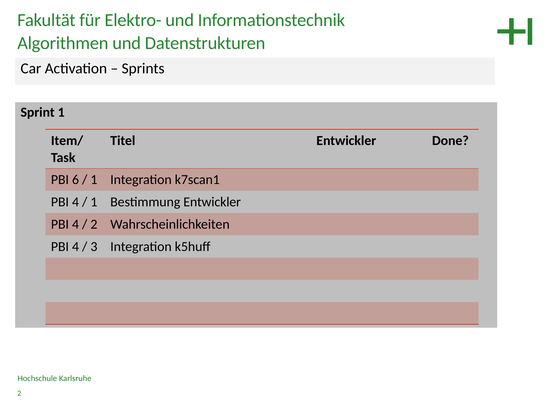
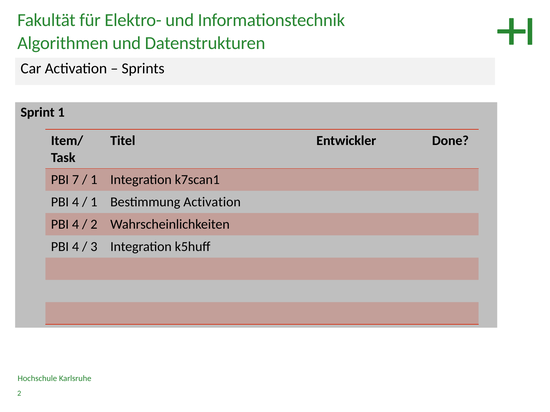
6: 6 -> 7 (75, 180)
Bestimmung Entwickler: Entwickler -> Activation (212, 202)
